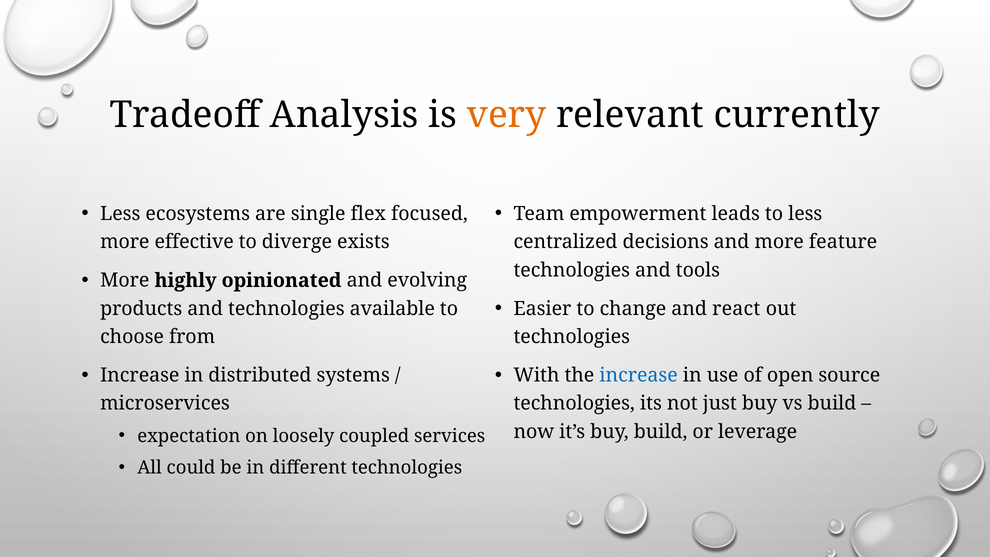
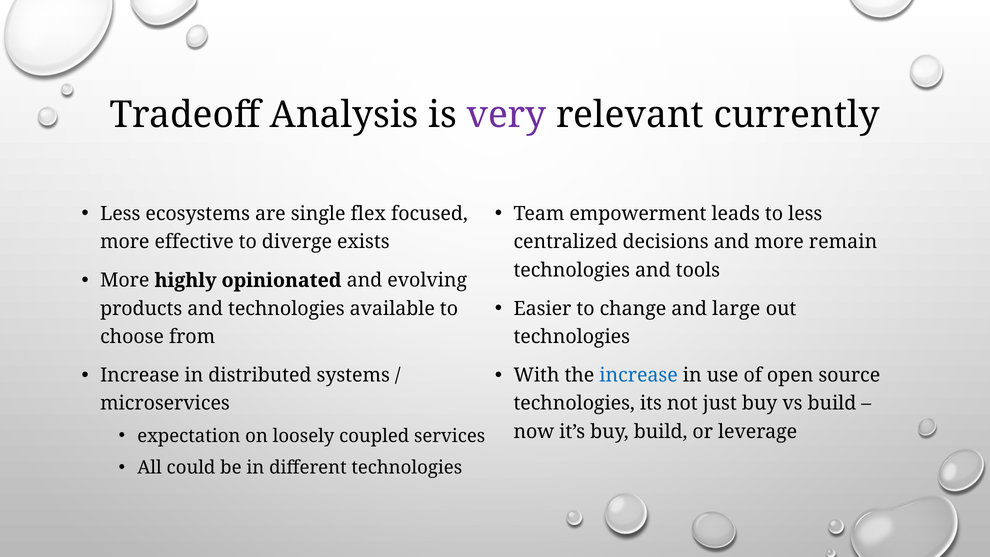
very colour: orange -> purple (506, 115)
feature: feature -> remain (843, 242)
react: react -> large (736, 309)
